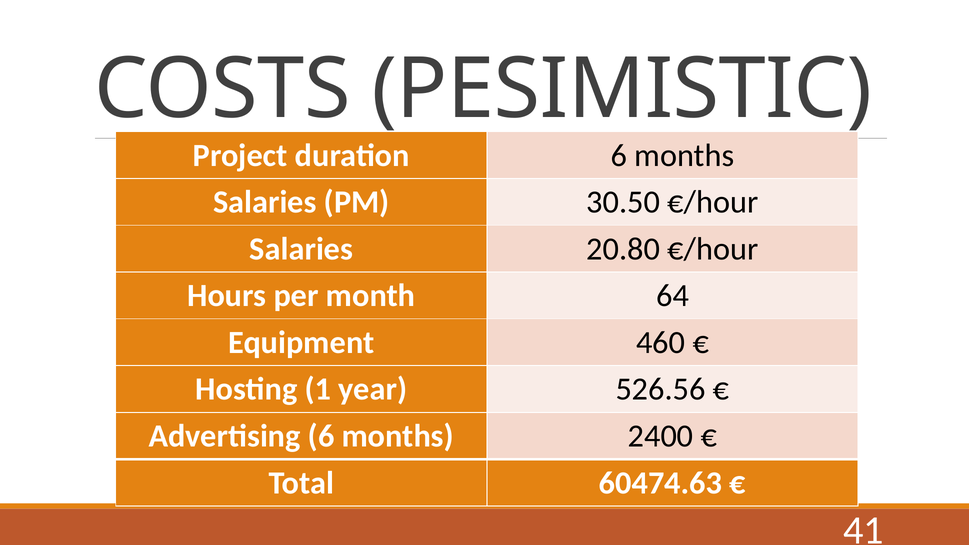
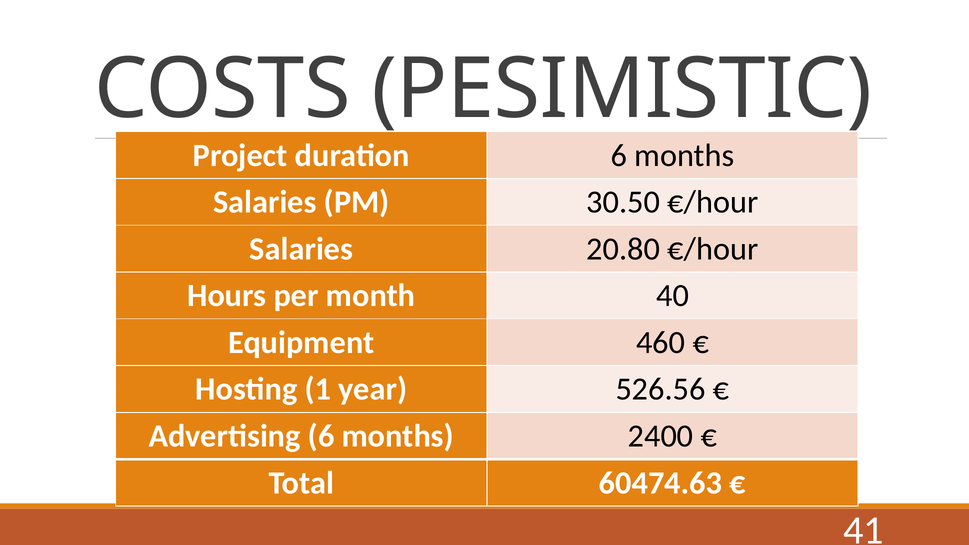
64: 64 -> 40 (673, 296)
